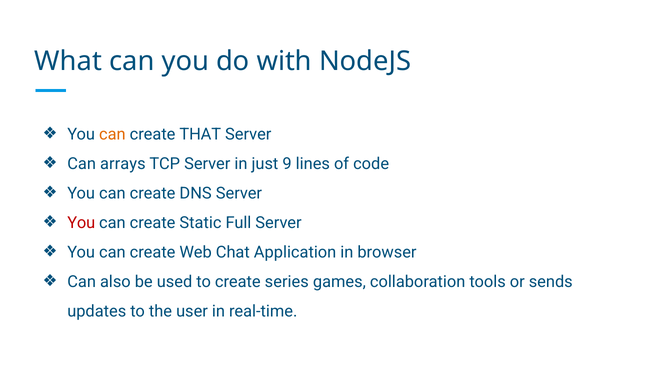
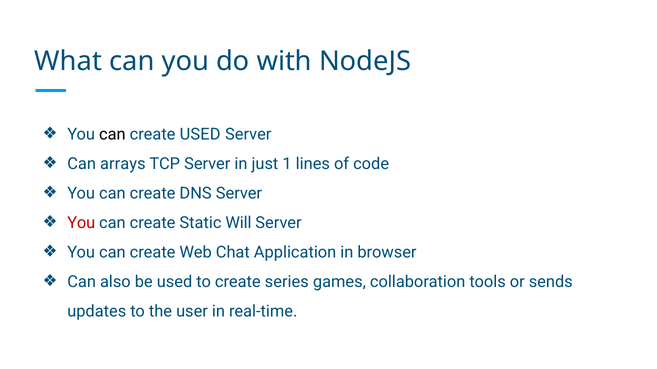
can colour: orange -> black (112, 134)
create THAT: THAT -> USED (200, 134)
9: 9 -> 1 (287, 164)
Full: Full -> Will (238, 223)
